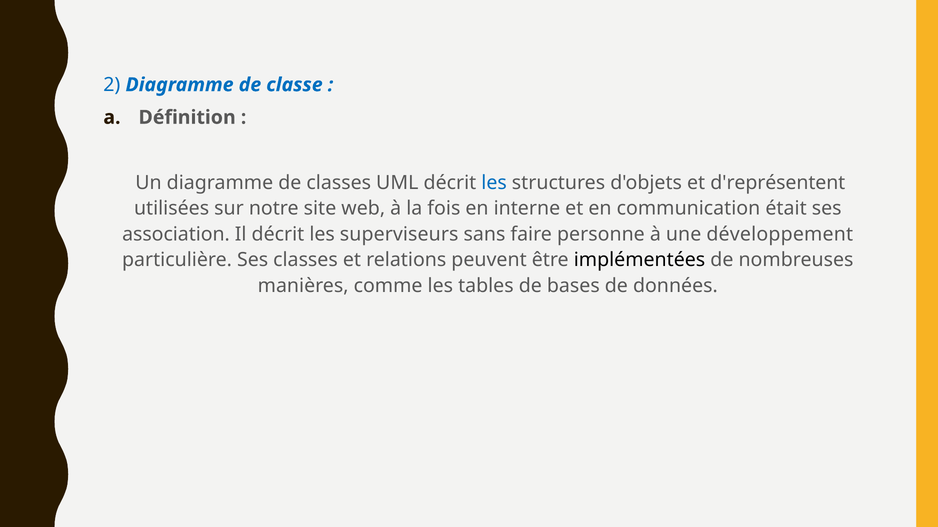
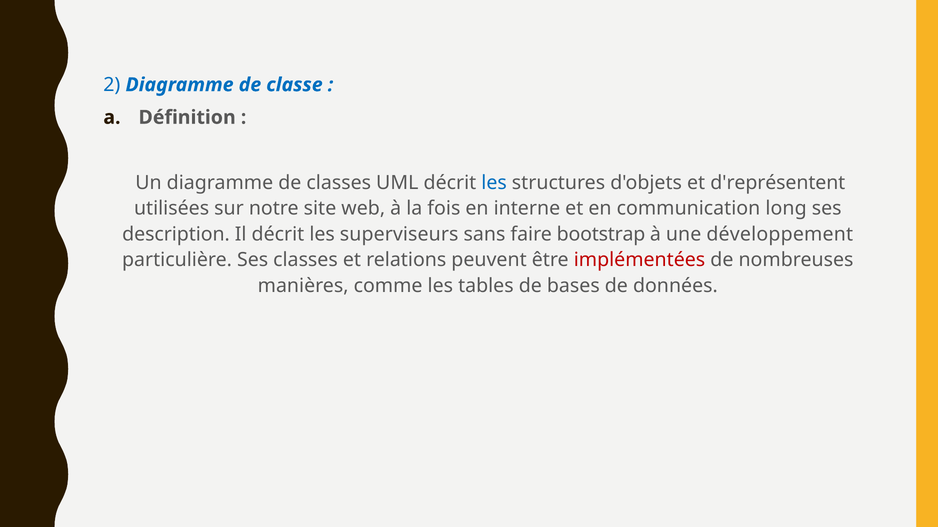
était: était -> long (786, 209)
association: association -> description (176, 234)
personne: personne -> bootstrap (601, 234)
implémentées colour: black -> red (639, 260)
